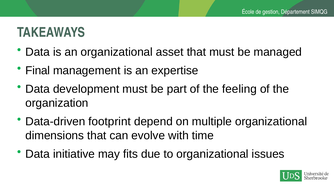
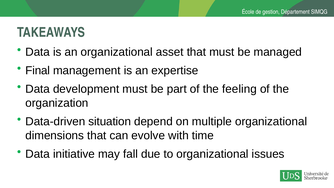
footprint: footprint -> situation (110, 121)
fits: fits -> fall (131, 154)
